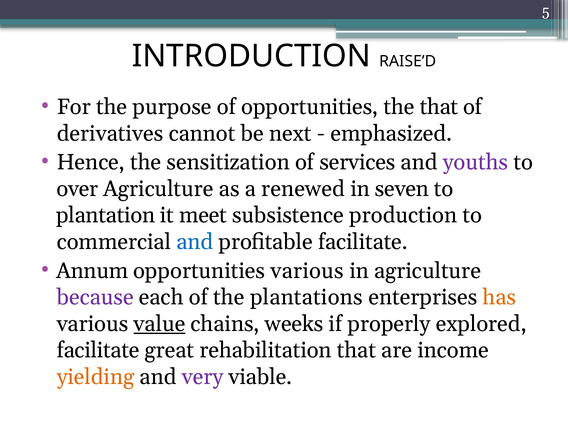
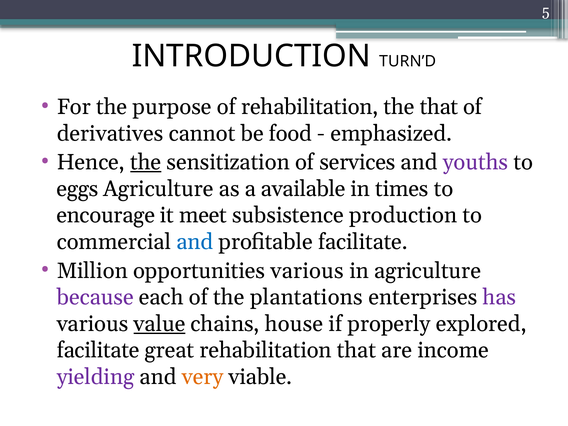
RAISE’D: RAISE’D -> TURN’D (408, 61)
of opportunities: opportunities -> rehabilitation (310, 107)
next: next -> food (290, 133)
the underline: none -> present (146, 162)
over: over -> eggs (77, 189)
renewed: renewed -> available (303, 189)
seven: seven -> times (402, 189)
plantation: plantation -> encourage (106, 215)
Annum: Annum -> Million (92, 271)
has colour: orange -> purple (499, 297)
weeks: weeks -> house (294, 324)
yielding colour: orange -> purple (96, 377)
very colour: purple -> orange (202, 377)
